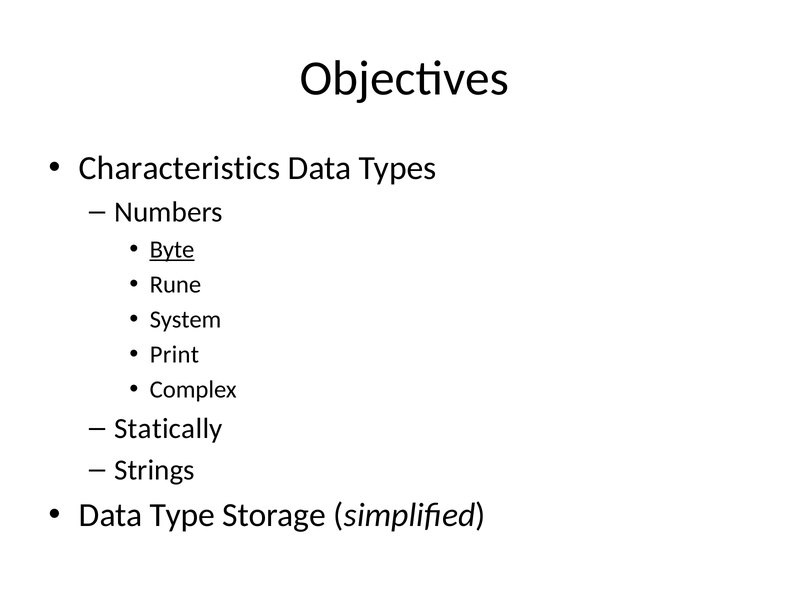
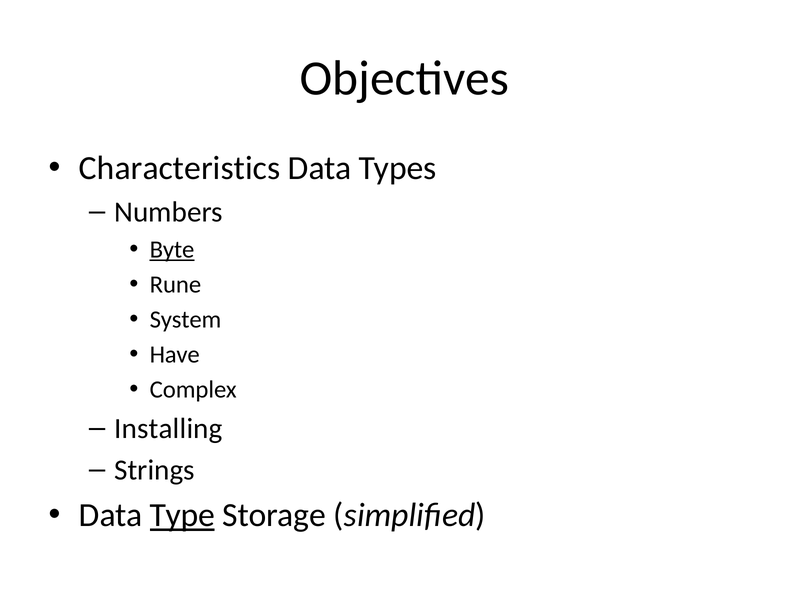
Print: Print -> Have (175, 354)
Statically: Statically -> Installing (168, 428)
Type underline: none -> present (182, 515)
